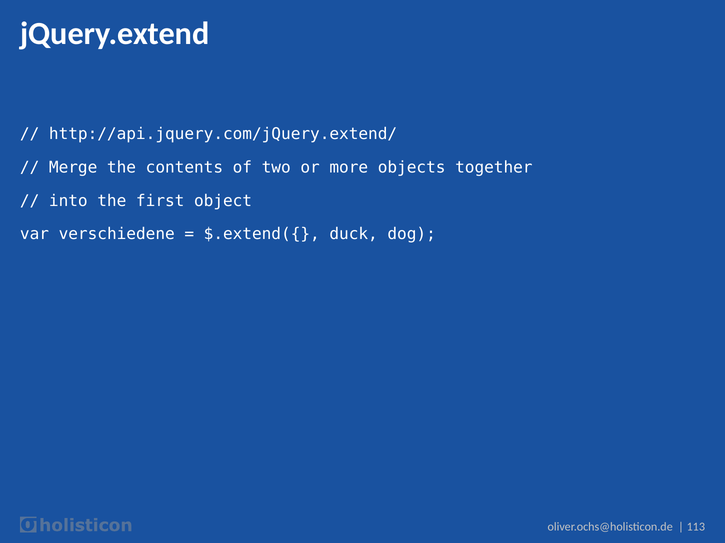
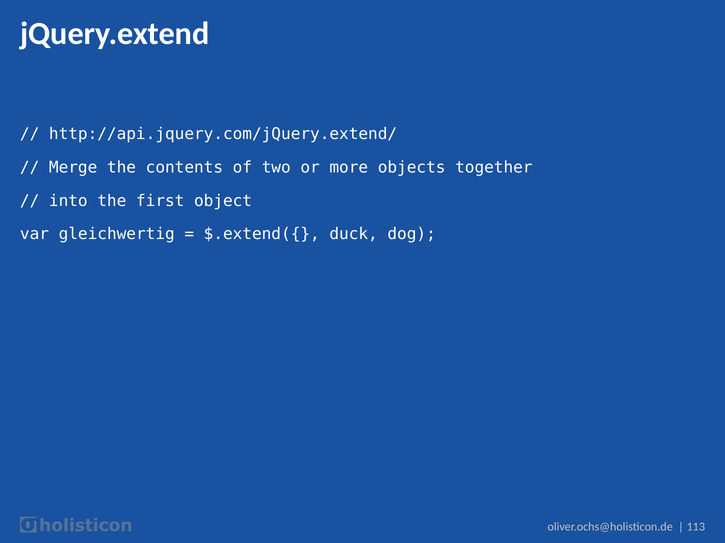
verschiedene: verschiedene -> gleichwertig (117, 234)
